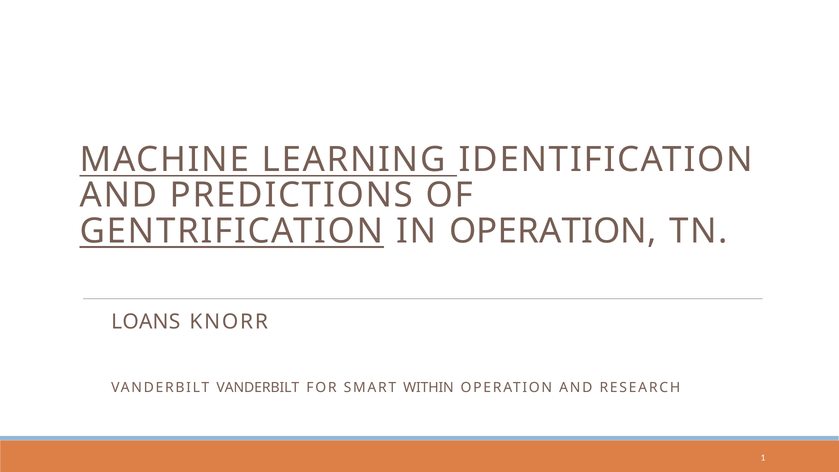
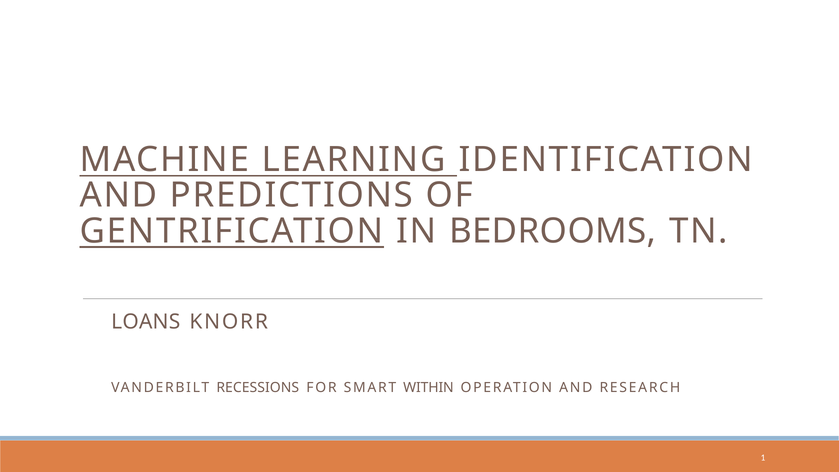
IN OPERATION: OPERATION -> BEDROOMS (553, 231)
VANDERBILT VANDERBILT: VANDERBILT -> RECESSIONS (258, 388)
